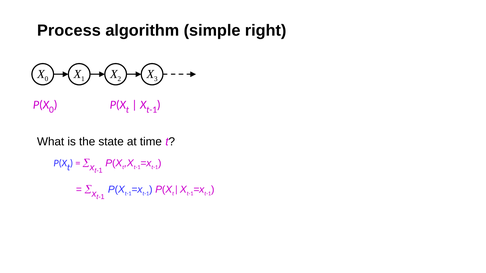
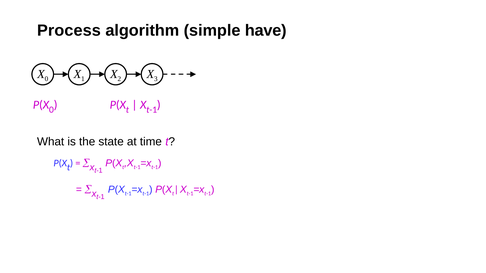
right: right -> have (266, 31)
